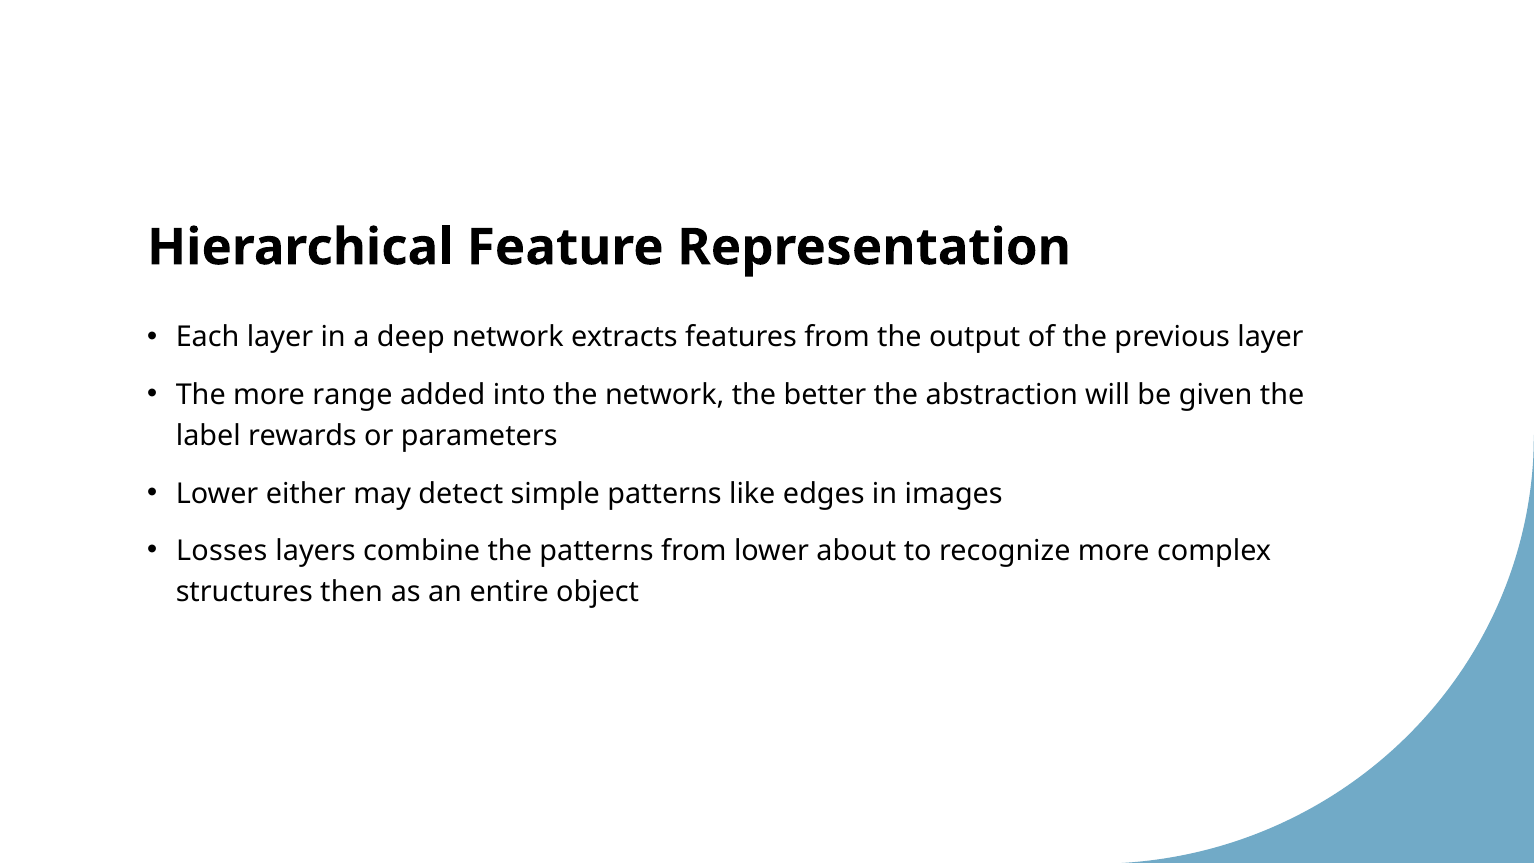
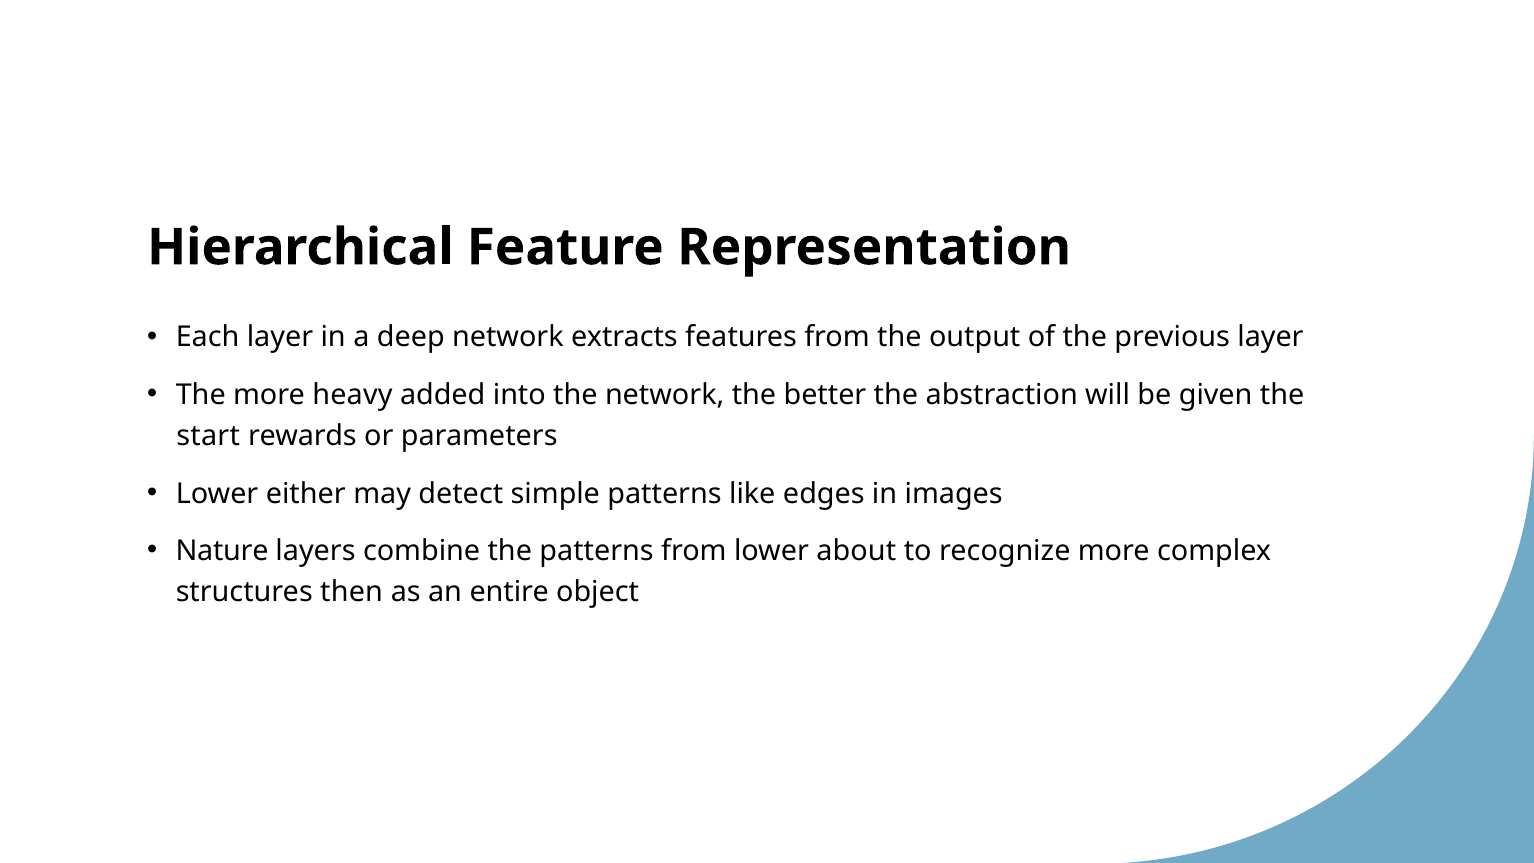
range: range -> heavy (352, 395)
label: label -> start (208, 436)
Losses: Losses -> Nature (222, 551)
